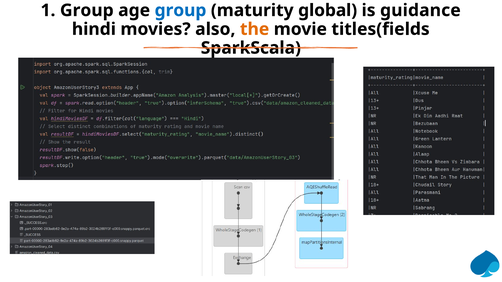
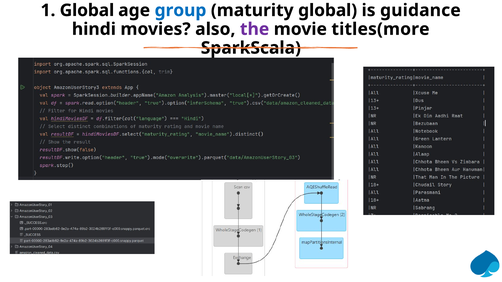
1 Group: Group -> Global (87, 10)
the colour: orange -> purple (255, 29)
titles(fields: titles(fields -> titles(more (380, 29)
